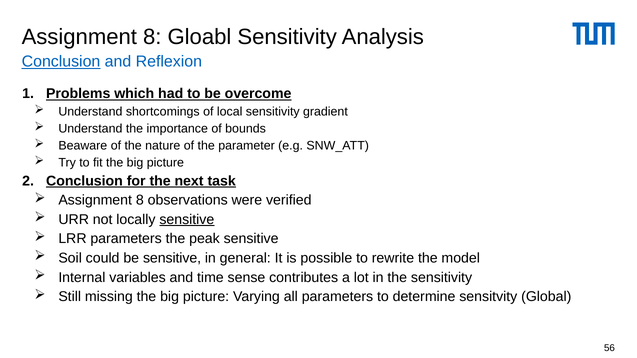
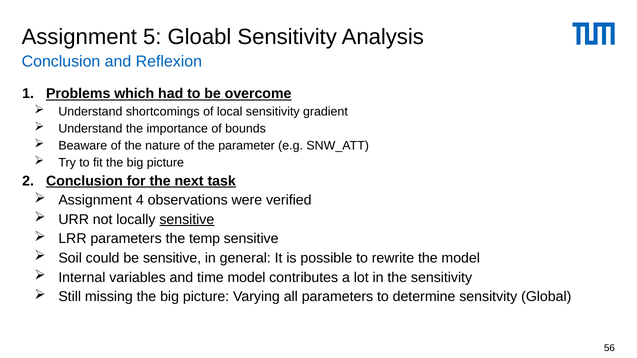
8: 8 -> 5 (152, 37)
Conclusion underline: present -> none (61, 62)
8: 8 -> 4 (140, 200)
peak: peak -> temp (205, 239)
time sense: sense -> model (247, 278)
